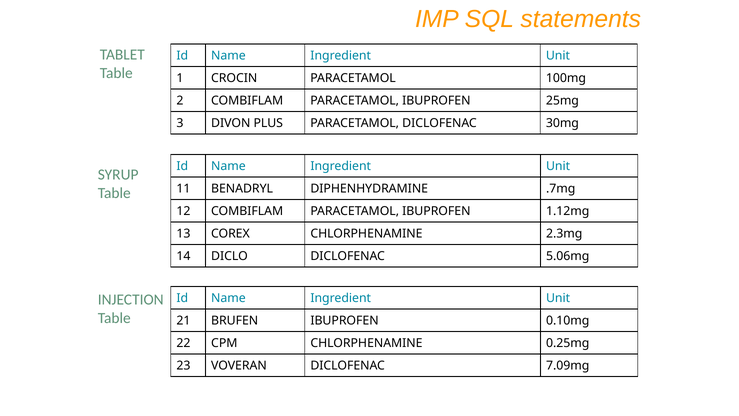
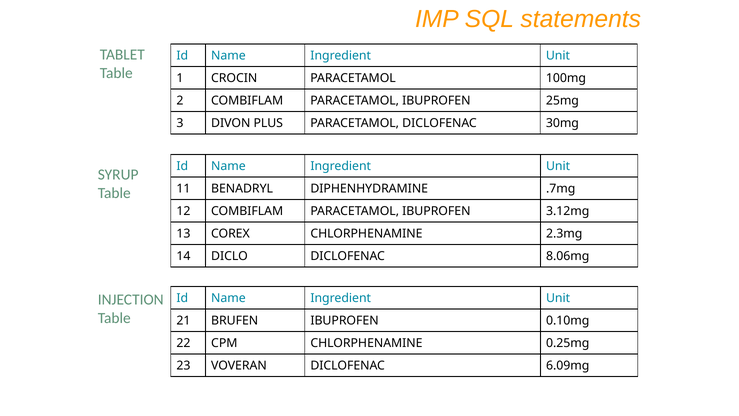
1.12mg: 1.12mg -> 3.12mg (568, 211)
5.06mg: 5.06mg -> 8.06mg (568, 256)
7.09mg: 7.09mg -> 6.09mg (568, 366)
